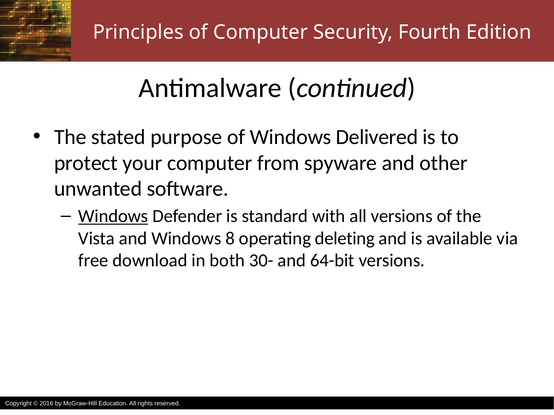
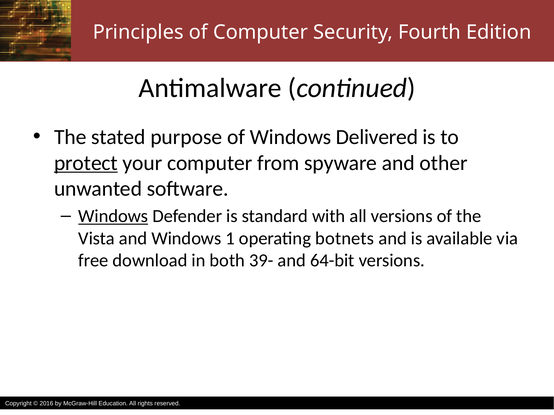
protect underline: none -> present (86, 163)
8: 8 -> 1 (230, 239)
deleting: deleting -> botnets (345, 239)
30-: 30- -> 39- (261, 261)
